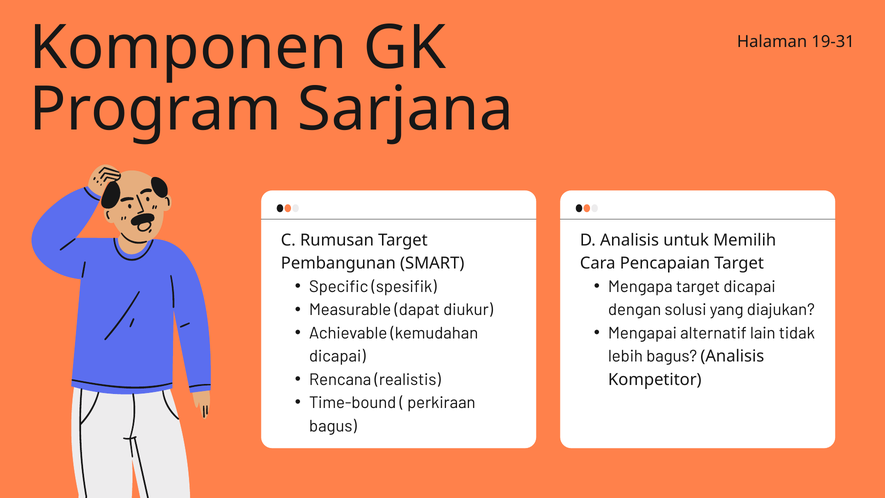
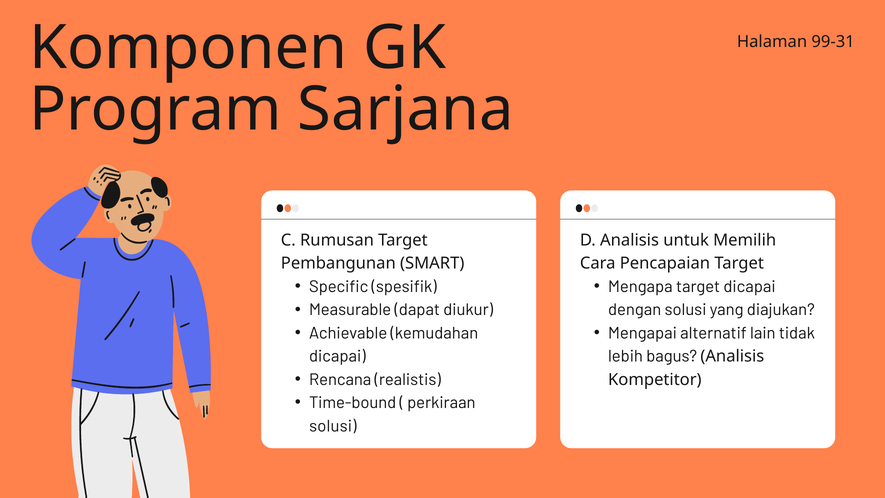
19-31: 19-31 -> 99-31 (833, 42)
bagus: bagus -> solusi (333, 426)
